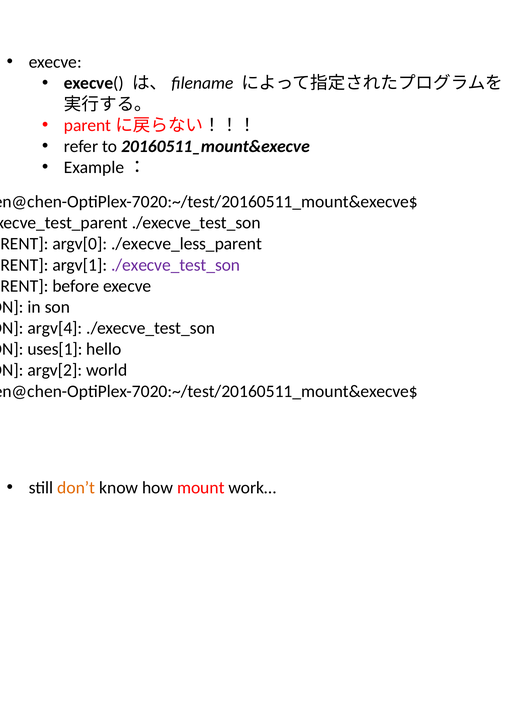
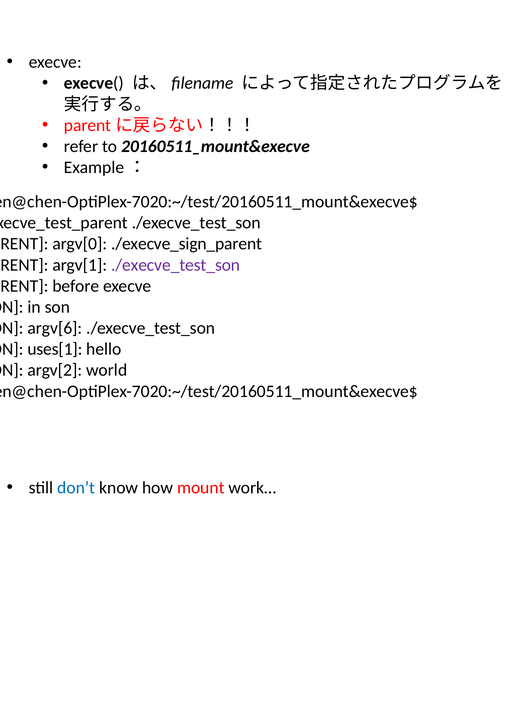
./execve_less_parent: ./execve_less_parent -> ./execve_sign_parent (187, 244)
argv[4: argv[4 -> argv[6 (55, 328)
don’t colour: orange -> blue (76, 488)
